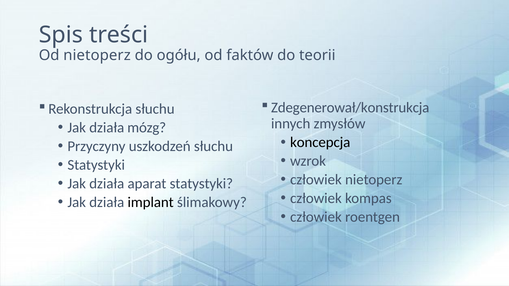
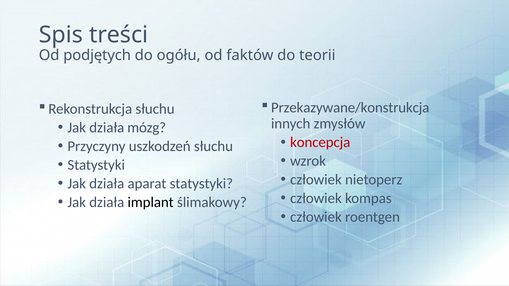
Od nietoperz: nietoperz -> podjętych (97, 55)
Zdegenerował/konstrukcja: Zdegenerował/konstrukcja -> Przekazywane/konstrukcja (350, 108)
koncepcja colour: black -> red (320, 143)
